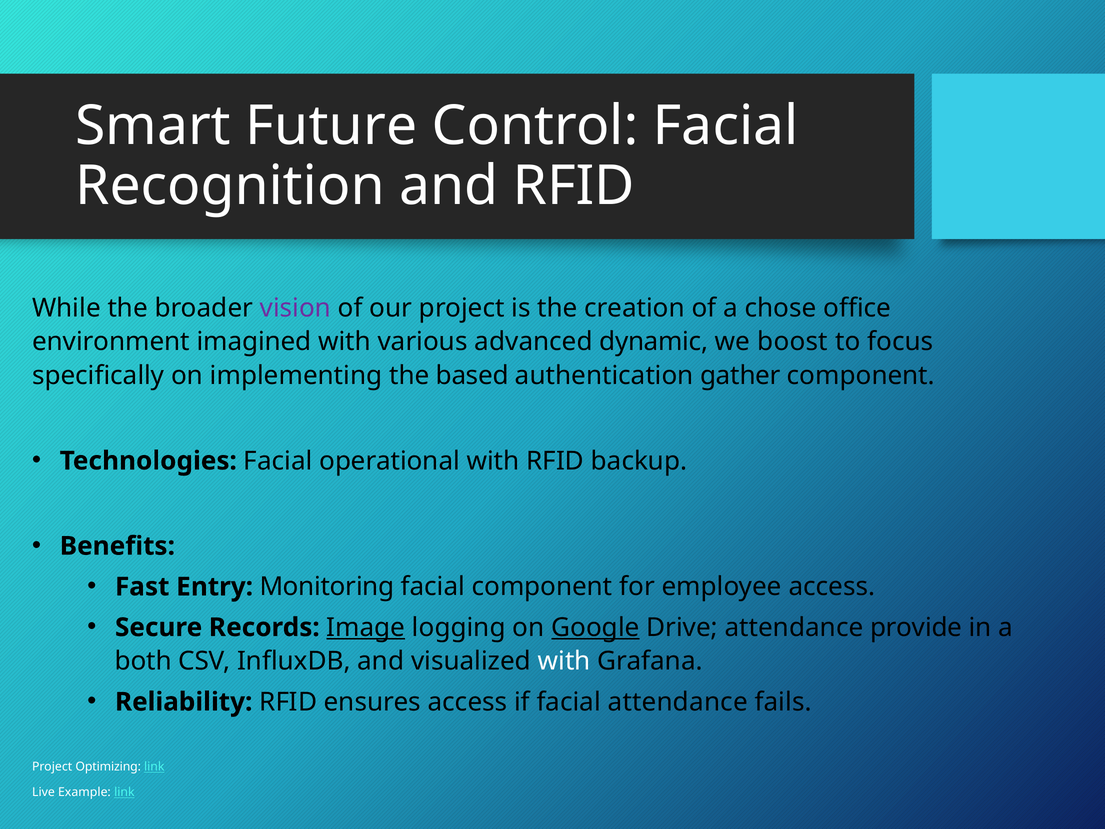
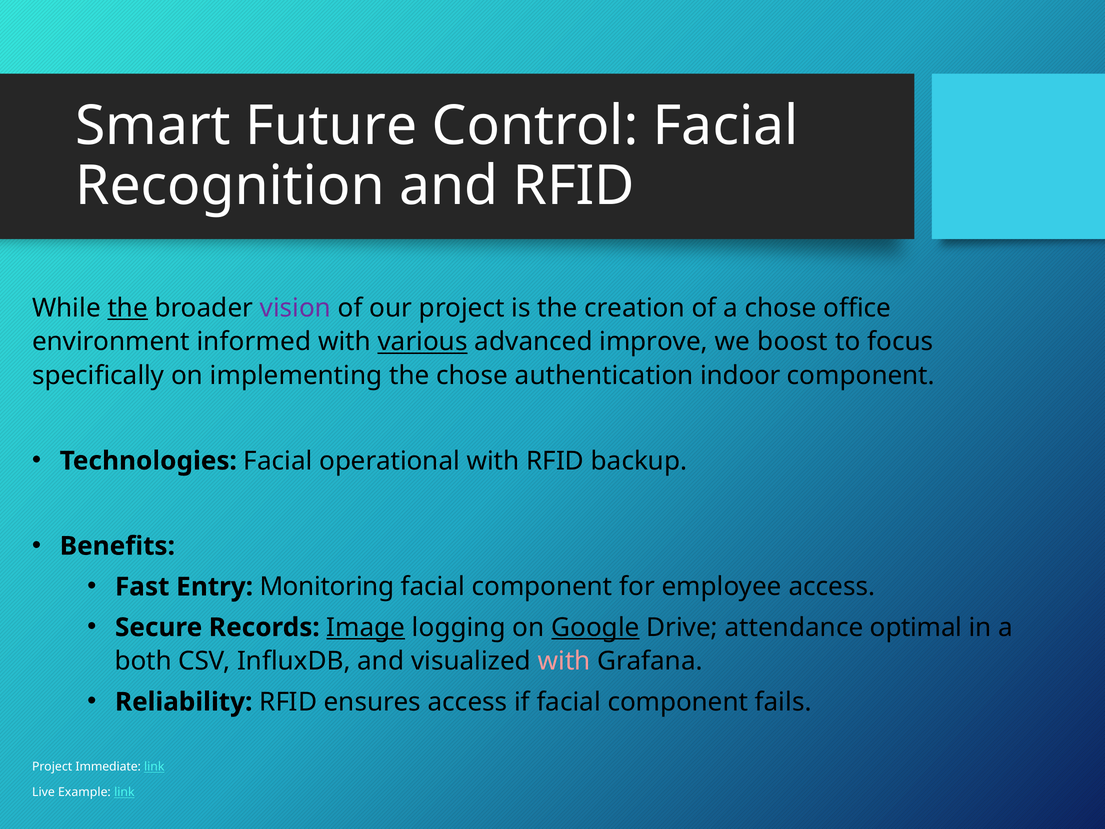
the underline: none -> present (128, 308)
imagined: imagined -> informed (254, 342)
various underline: none -> present (423, 342)
dynamic: dynamic -> improve (654, 342)
the based: based -> chose (472, 376)
gather: gather -> indoor (740, 376)
provide: provide -> optimal (916, 627)
with colour: white -> pink (564, 661)
if facial attendance: attendance -> component (678, 702)
Optimizing: Optimizing -> Immediate (108, 766)
